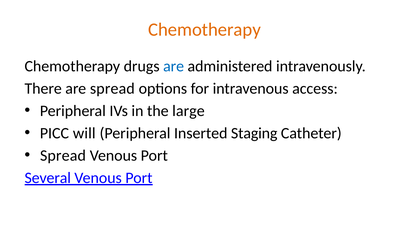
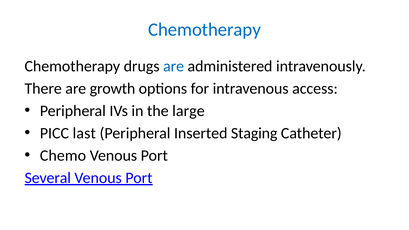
Chemotherapy colour: orange -> blue (204, 30)
are spread: spread -> growth (113, 89)
will: will -> last (84, 133)
Spread: Spread -> Chemo (63, 156)
